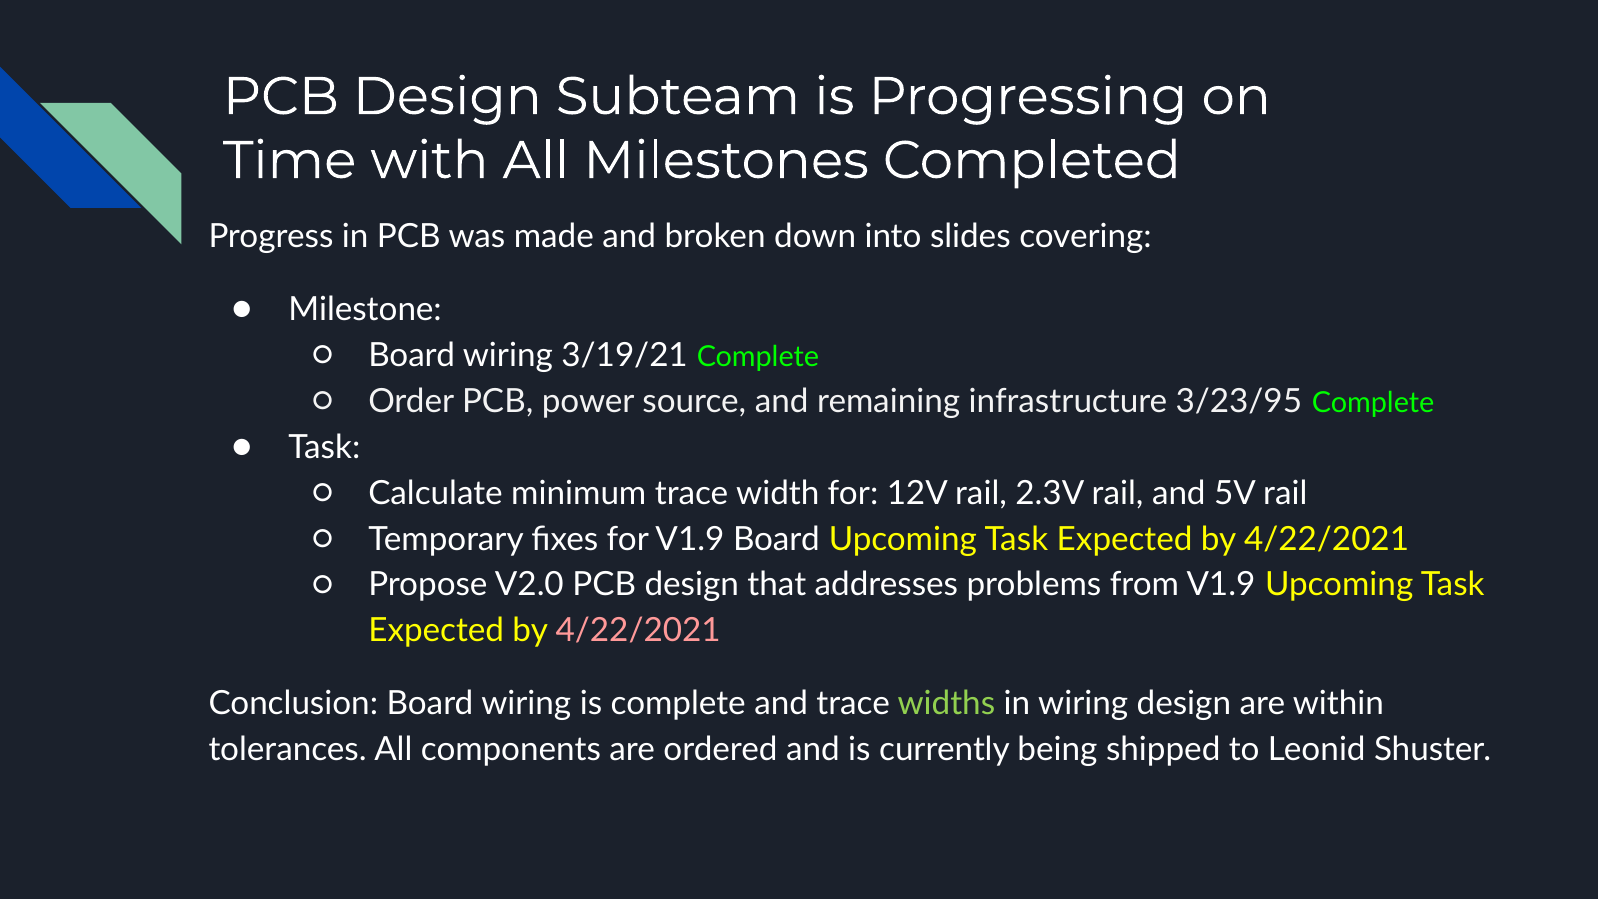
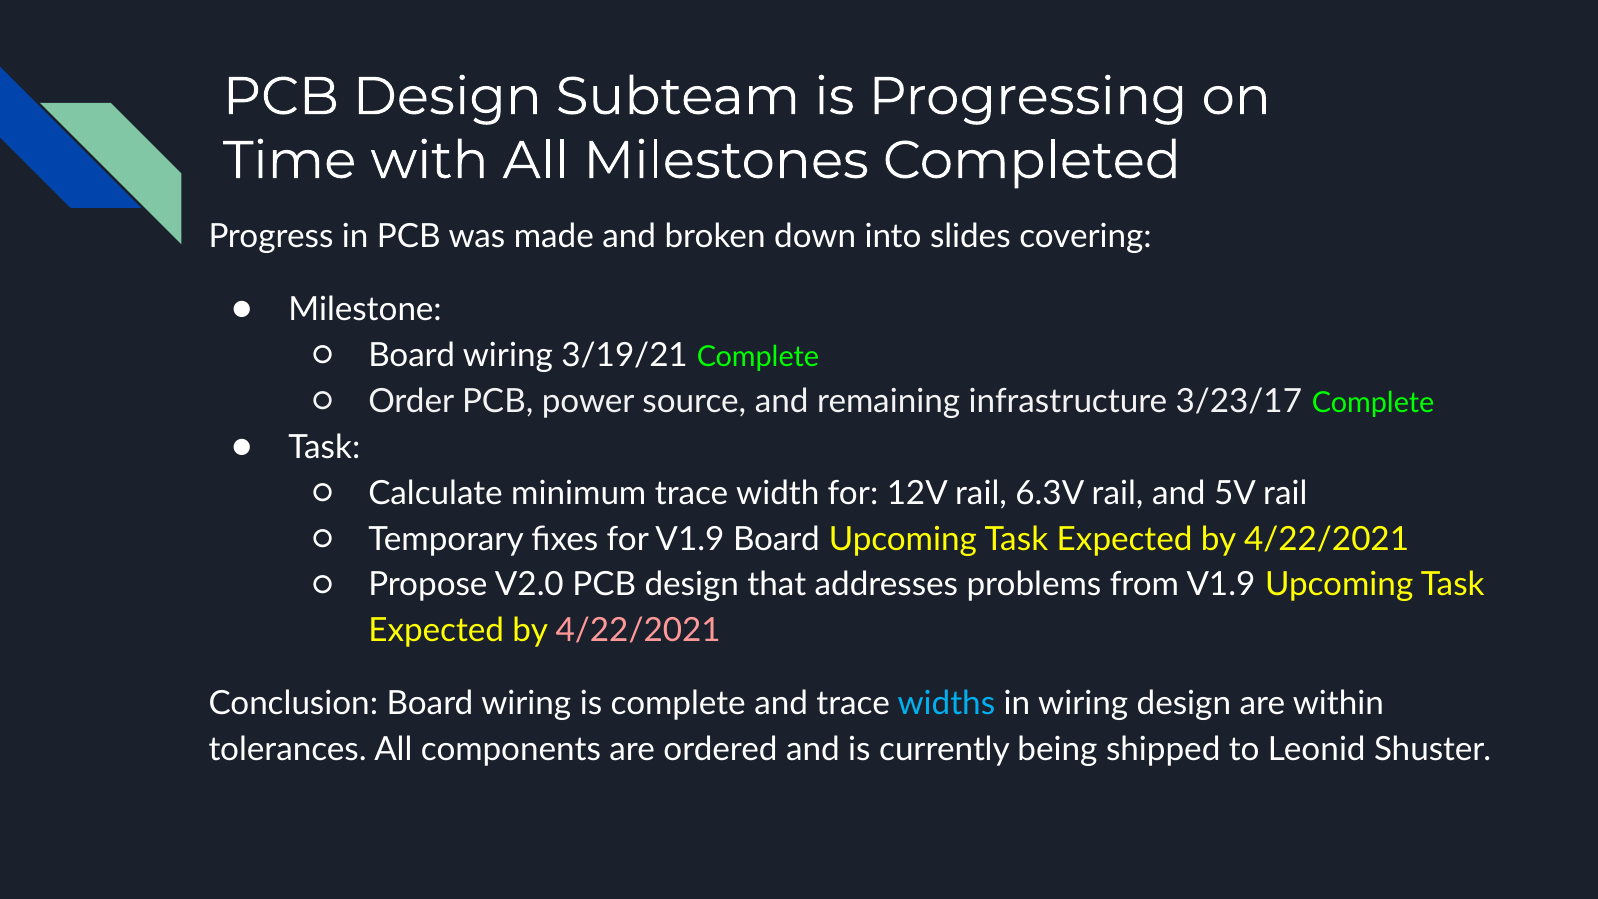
3/23/95: 3/23/95 -> 3/23/17 (1239, 401)
2.3V: 2.3V -> 6.3V (1050, 493)
widths colour: light green -> light blue (946, 703)
